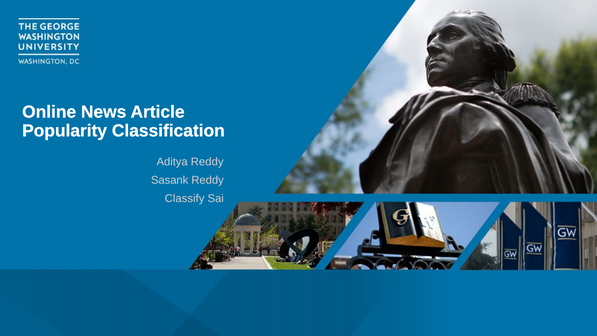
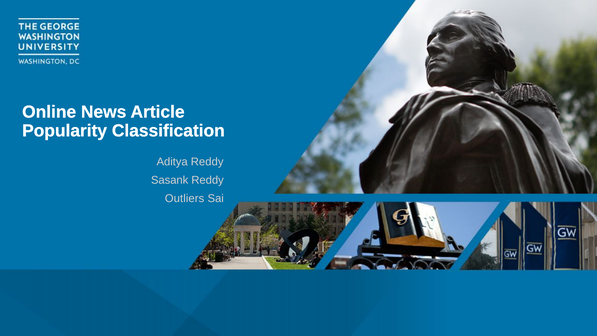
Classify: Classify -> Outliers (185, 198)
